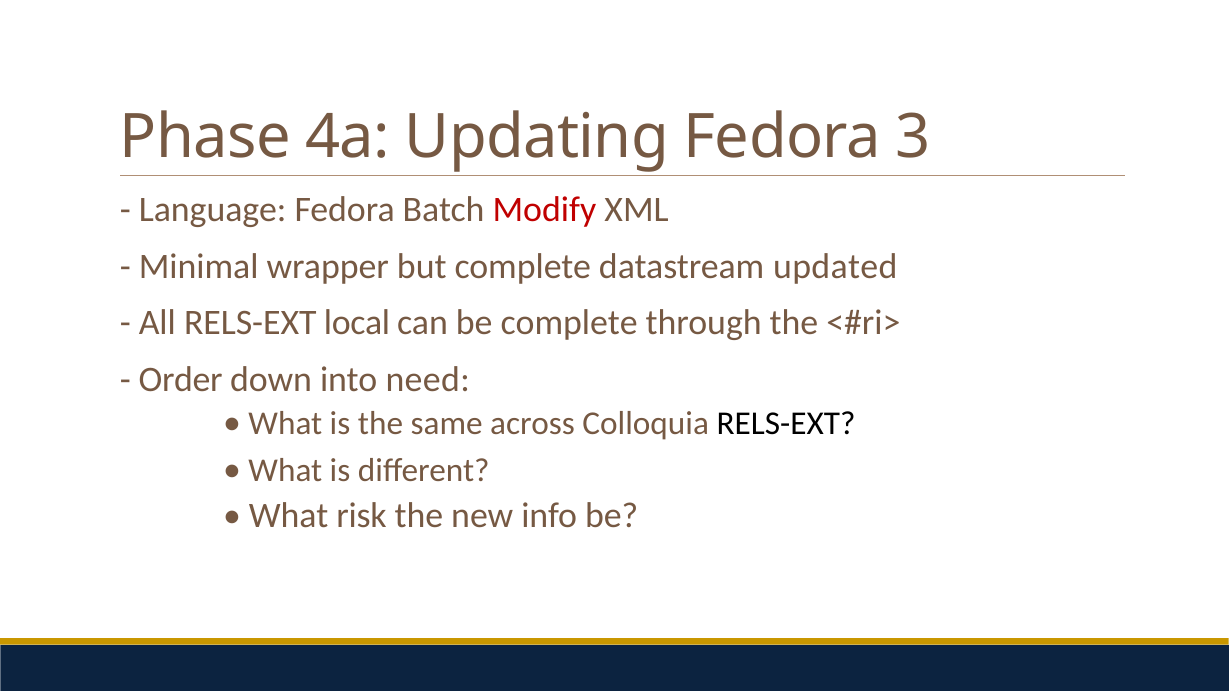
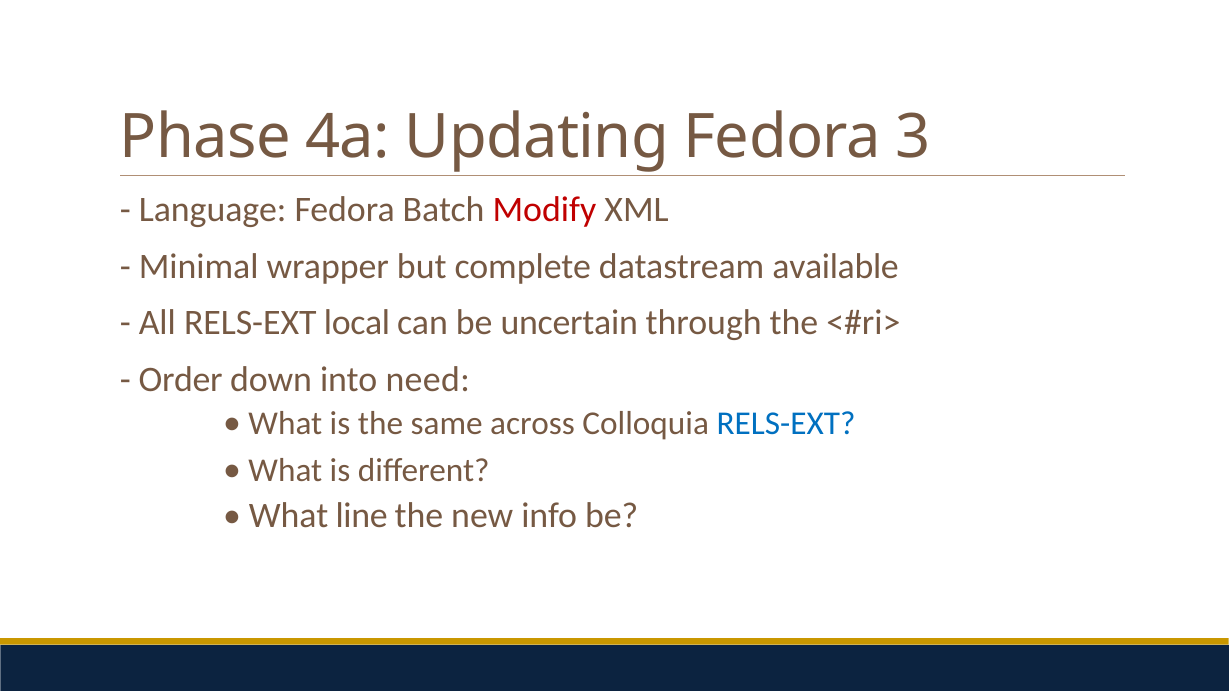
updated: updated -> available (836, 266)
be complete: complete -> uncertain (569, 323)
RELS-EXT colour: black -> blue (786, 424)
risk: risk -> line (362, 516)
